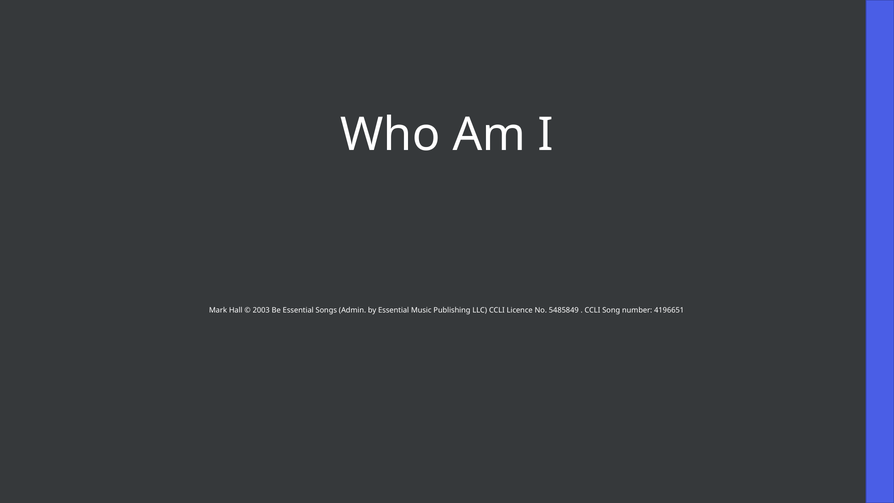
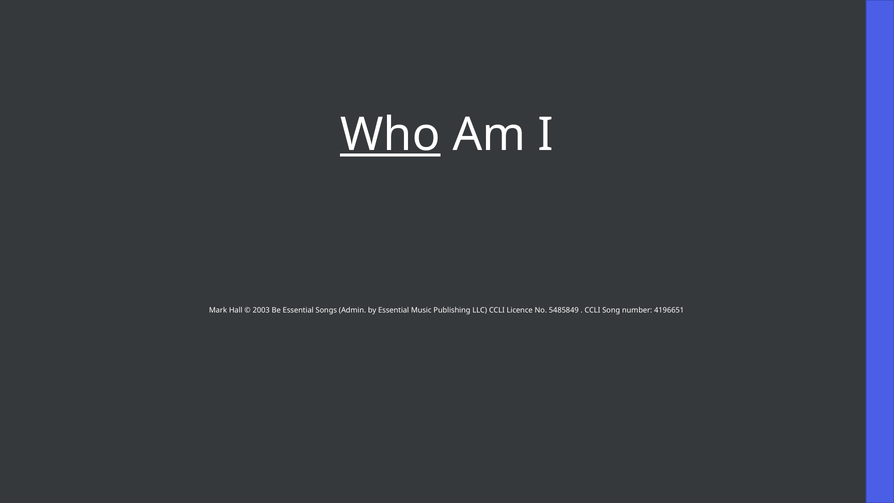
Who underline: none -> present (390, 135)
